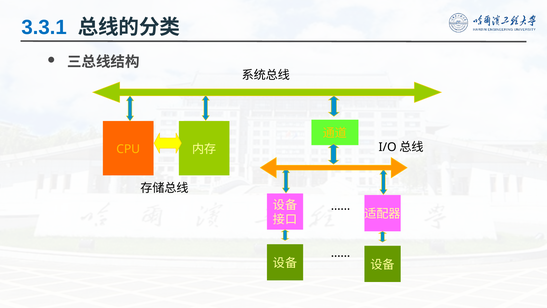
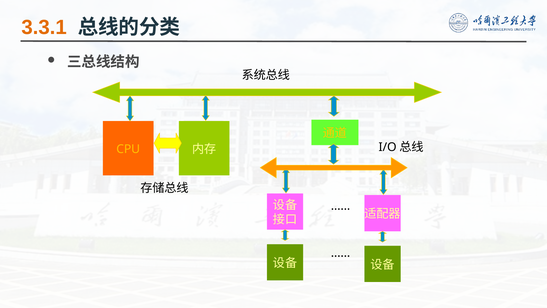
3.3.1 colour: blue -> orange (44, 27)
